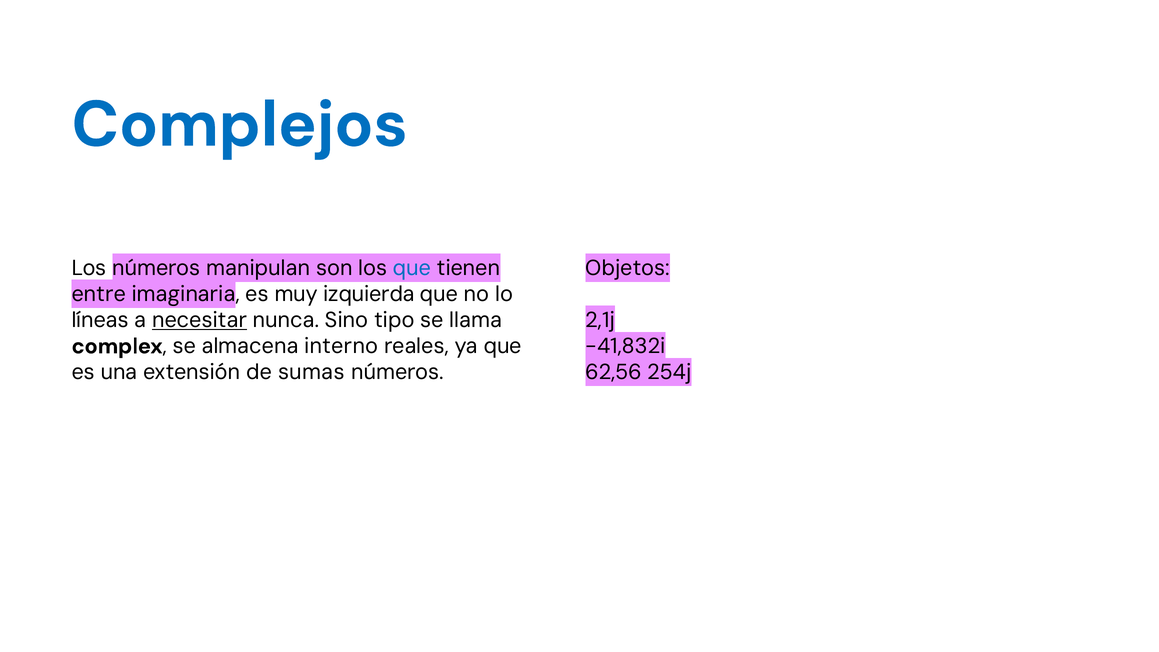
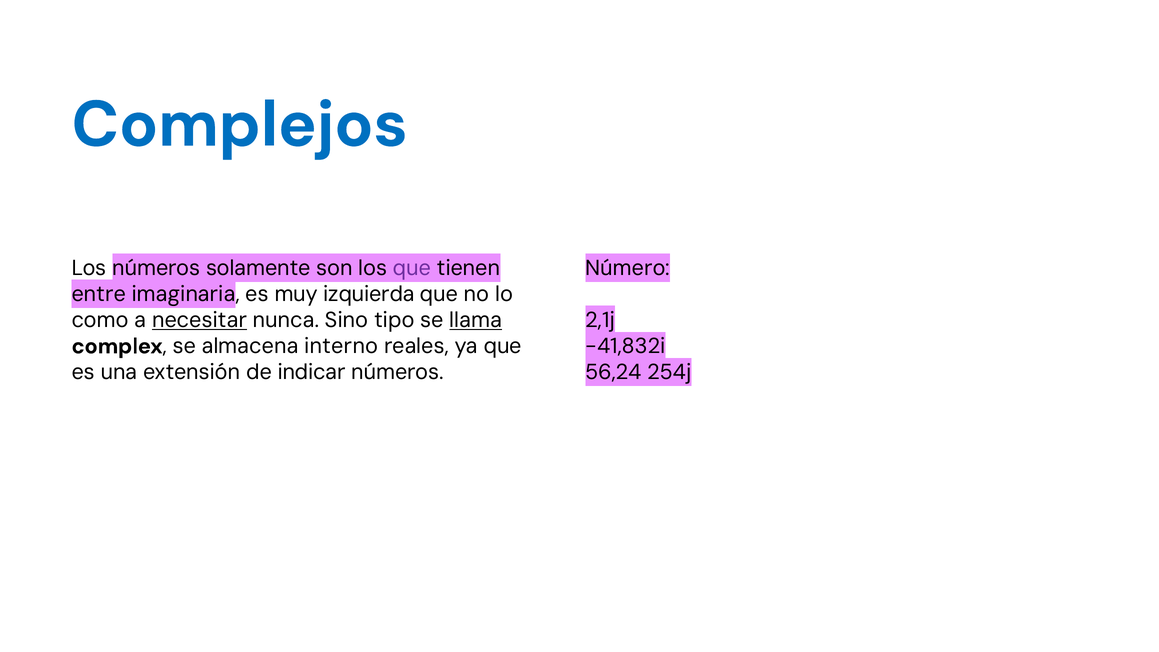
manipulan: manipulan -> solamente (258, 268)
que colour: blue -> purple (412, 268)
Objetos: Objetos -> Número (628, 268)
líneas: líneas -> como (100, 320)
llama underline: none -> present (476, 320)
sumas: sumas -> indicar (312, 372)
62,56: 62,56 -> 56,24 (613, 372)
